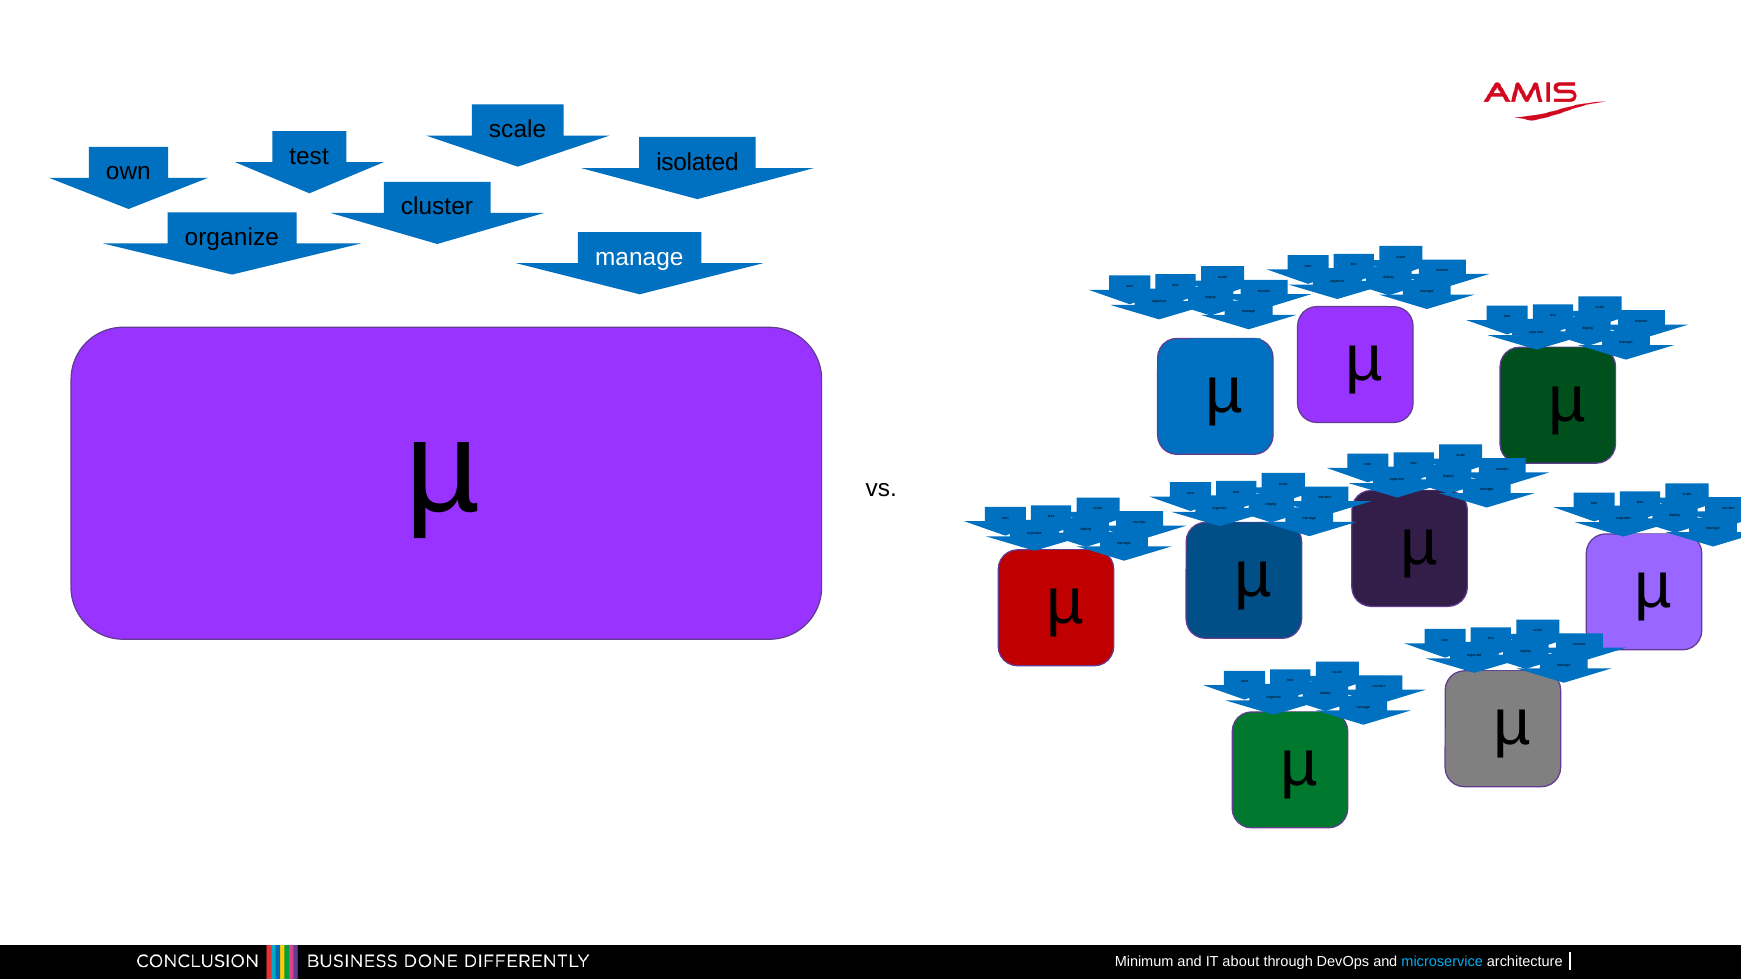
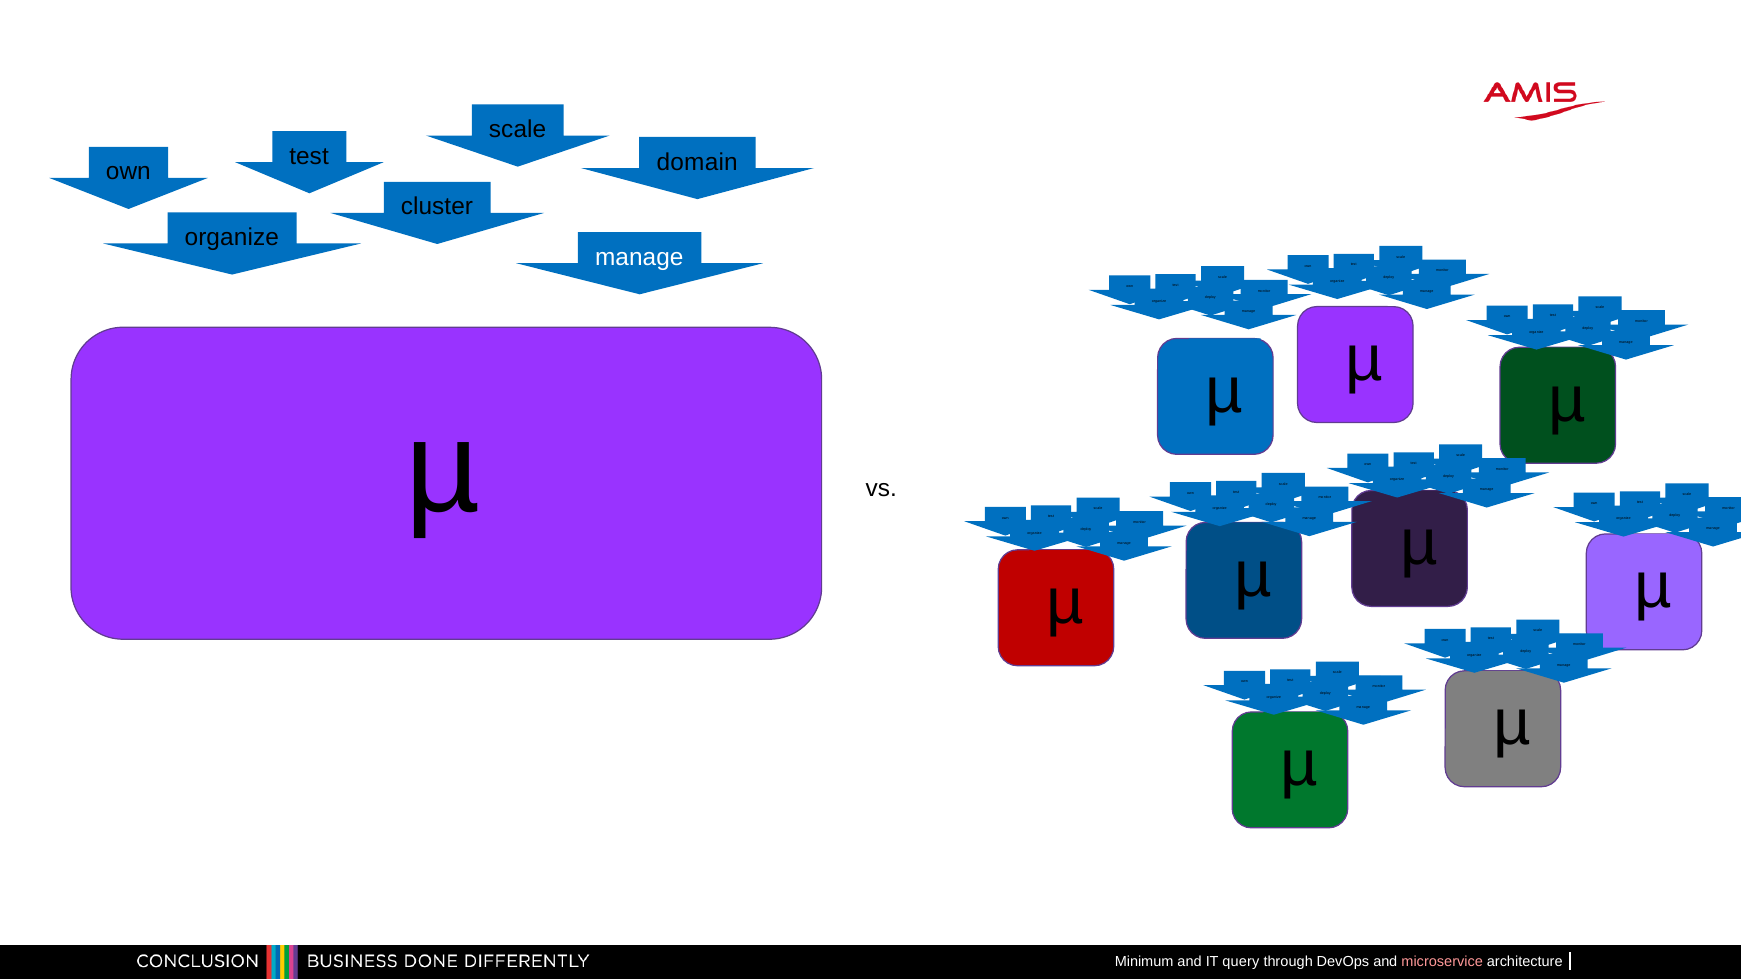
isolated: isolated -> domain (697, 162)
about: about -> query (1241, 962)
microservice colour: light blue -> pink (1442, 962)
